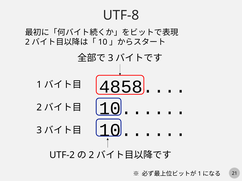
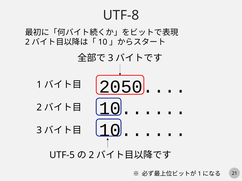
4858: 4858 -> 2050 (143, 87)
UTF-2: UTF-2 -> UTF-5 (62, 155)
